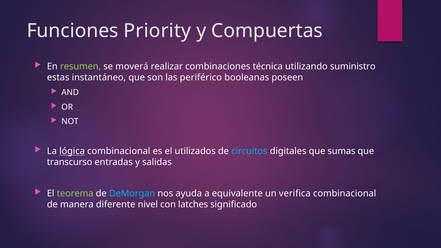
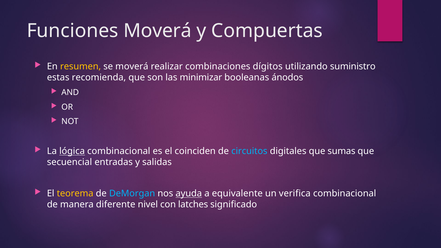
Funciones Priority: Priority -> Moverá (158, 31)
resumen colour: light green -> yellow (81, 67)
técnica: técnica -> dígitos (268, 67)
instantáneo: instantáneo -> recomienda (99, 78)
periférico: periférico -> minimizar (201, 78)
poseen: poseen -> ánodos (287, 78)
utilizados: utilizados -> coinciden (195, 151)
transcurso: transcurso -> secuencial (70, 162)
teorema colour: light green -> yellow (75, 194)
ayuda underline: none -> present (189, 194)
